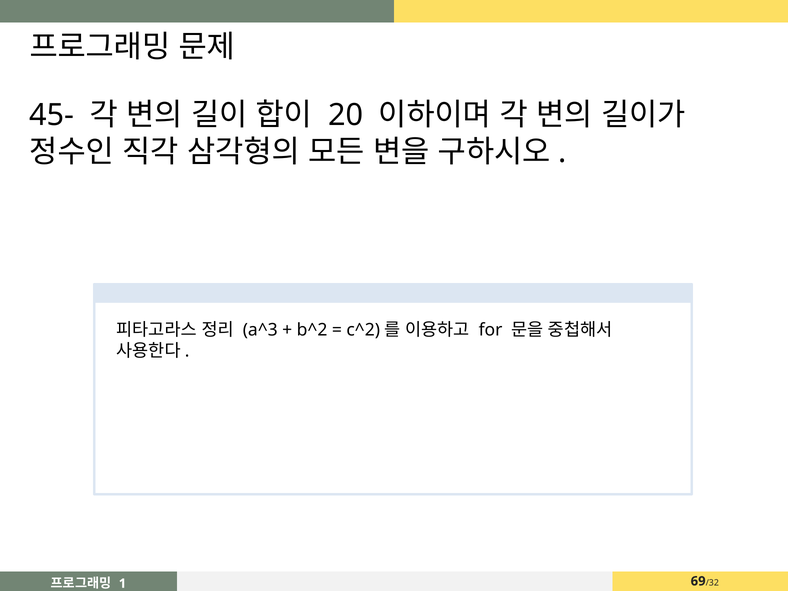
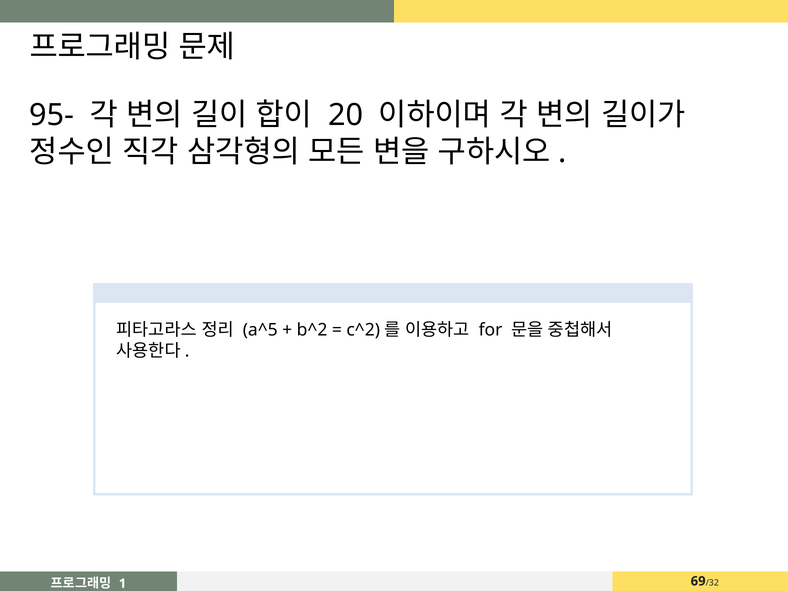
45-: 45- -> 95- (52, 115)
a^3: a^3 -> a^5 (260, 330)
